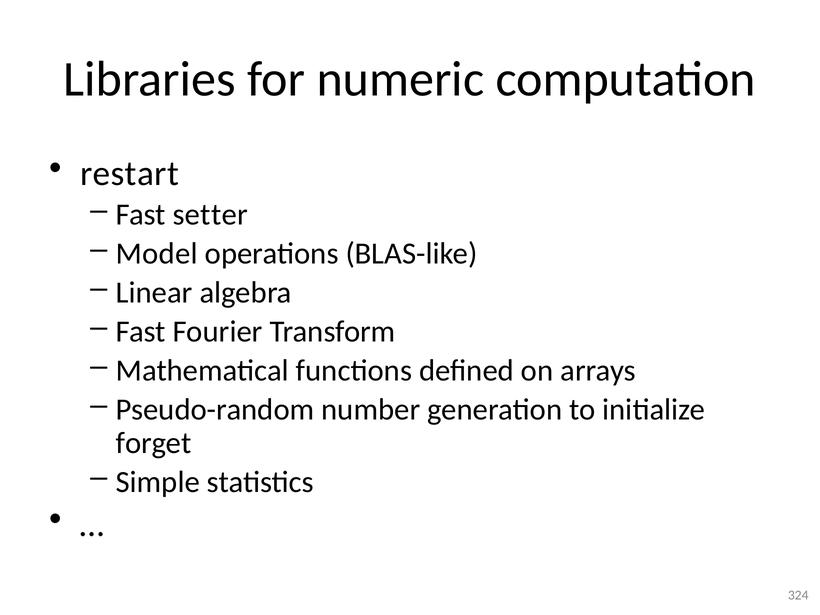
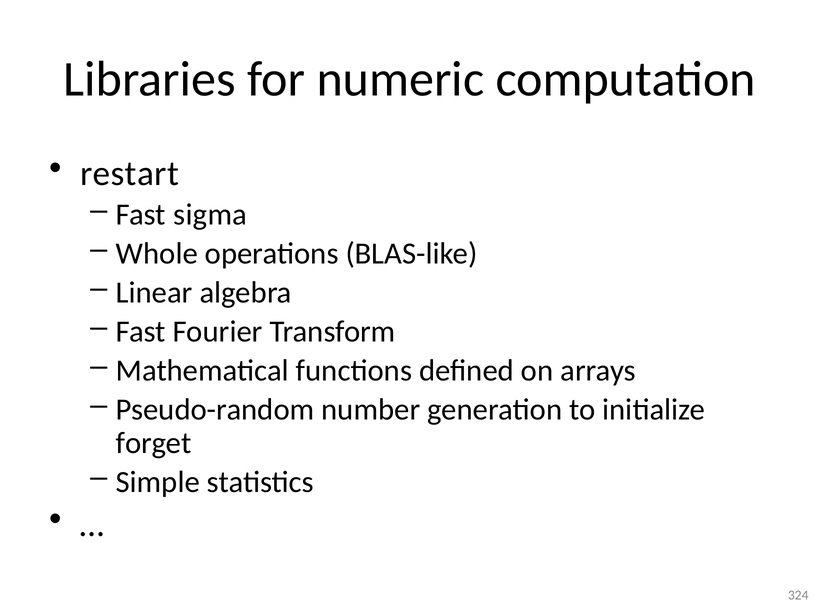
setter: setter -> sigma (210, 215)
Model: Model -> Whole (157, 254)
